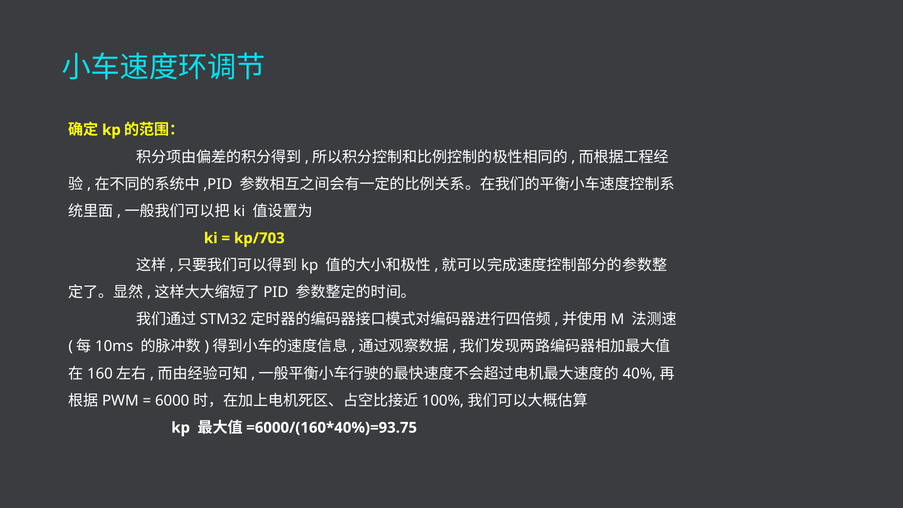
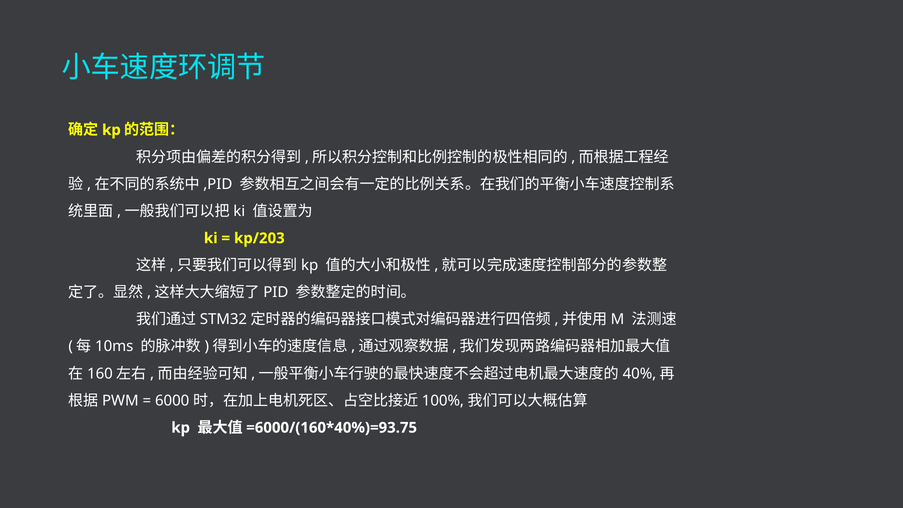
kp/703: kp/703 -> kp/203 (259, 238)
